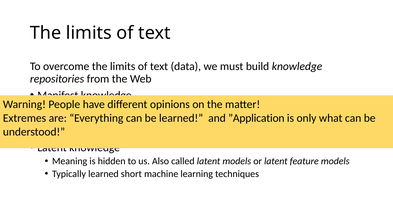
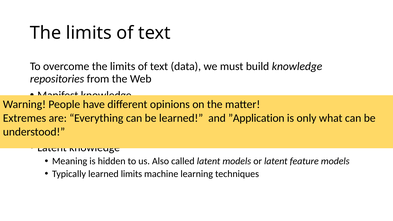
learned short: short -> limits (131, 174)
